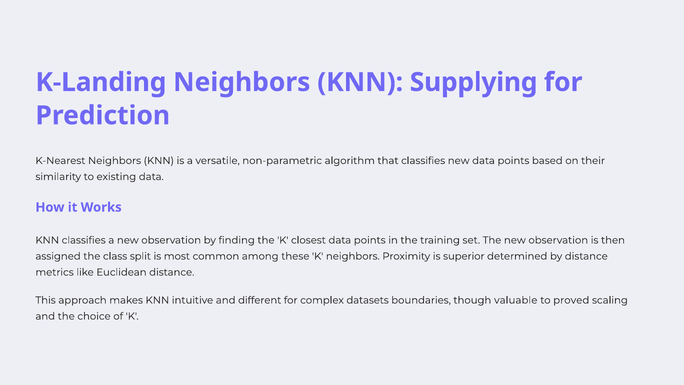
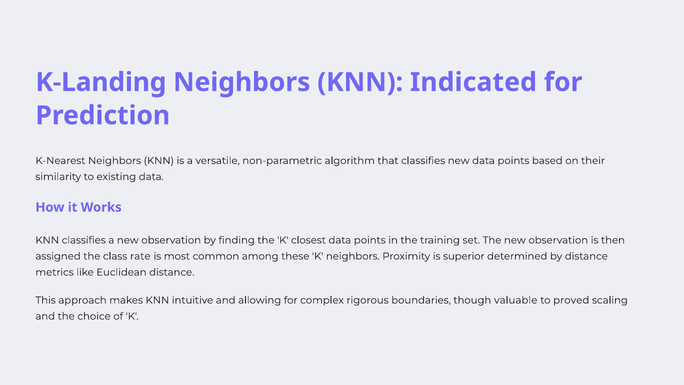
Supplying: Supplying -> Indicated (473, 82)
split: split -> rate (140, 256)
different: different -> allowing (260, 300)
datasets: datasets -> rigorous (368, 300)
